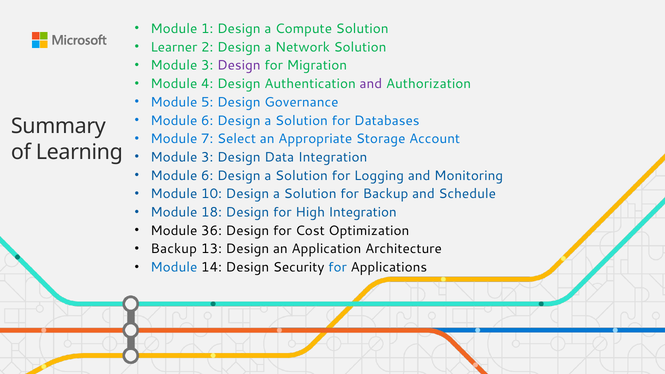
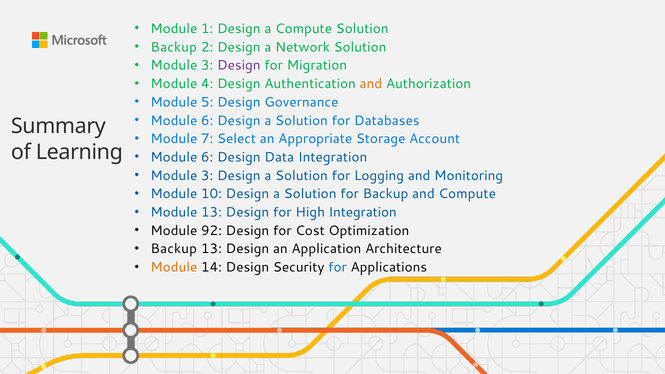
Learner: Learner -> Backup (174, 47)
and colour: purple -> orange (371, 84)
3: 3 -> 6 (207, 157)
6: 6 -> 3 (207, 176)
and Schedule: Schedule -> Compute (467, 194)
Module 18: 18 -> 13 (211, 212)
36: 36 -> 92 (211, 231)
Module colour: blue -> orange (174, 267)
